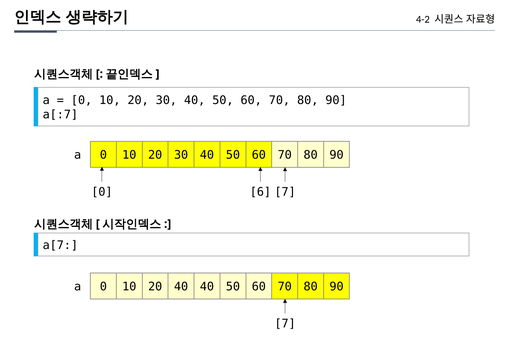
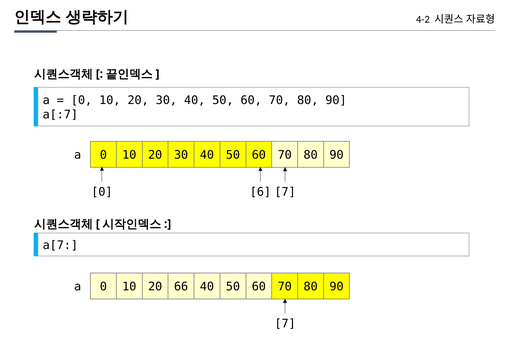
20 40: 40 -> 66 (181, 286)
